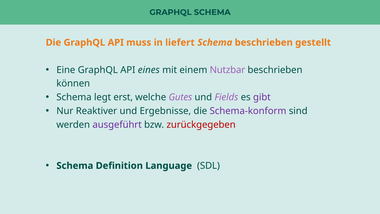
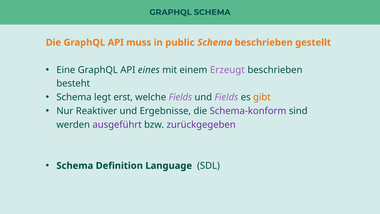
liefert: liefert -> public (180, 42)
Nutzbar: Nutzbar -> Erzeugt (227, 70)
können: können -> besteht (73, 84)
welche Gutes: Gutes -> Fields (180, 97)
gibt colour: purple -> orange (262, 97)
zurückgegeben colour: red -> purple (201, 125)
